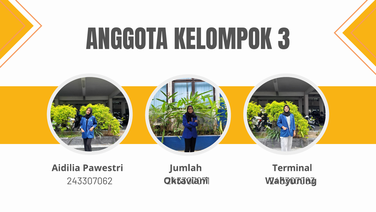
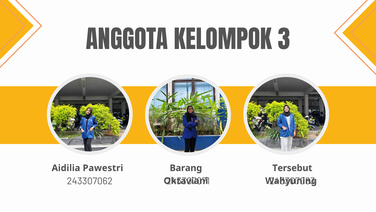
Jumlah: Jumlah -> Barang (186, 168)
Terminal: Terminal -> Tersebut (292, 168)
